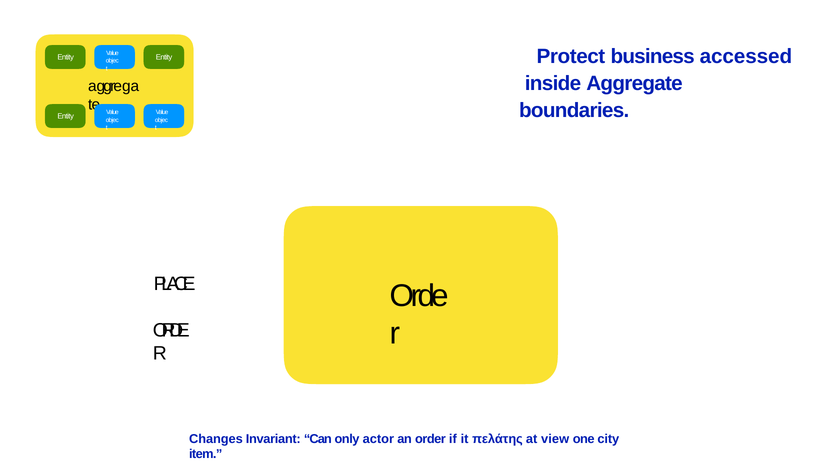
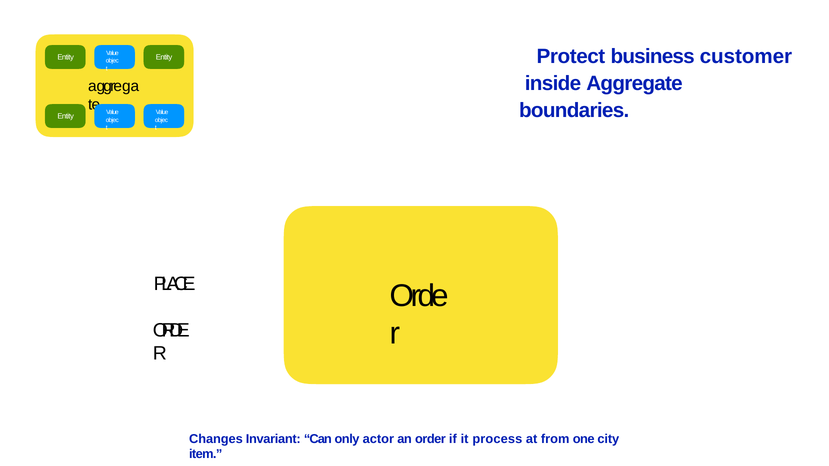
accessed: accessed -> customer (746, 56)
πελάτης: πελάτης -> process (497, 439)
view: view -> from (555, 439)
